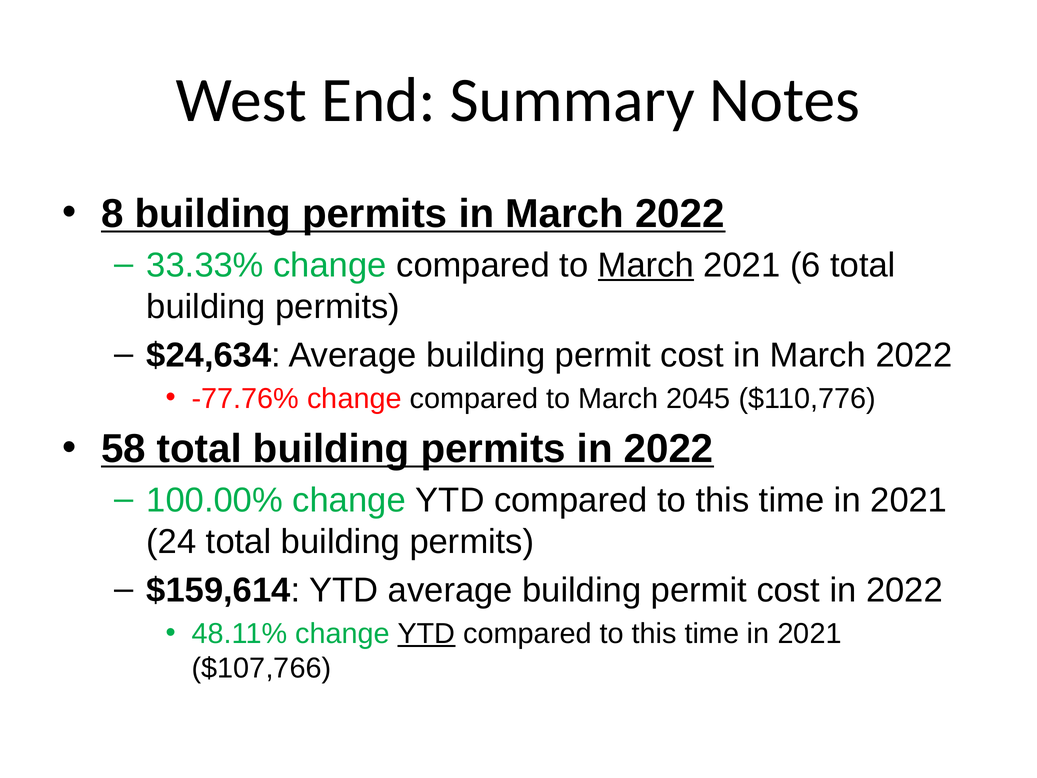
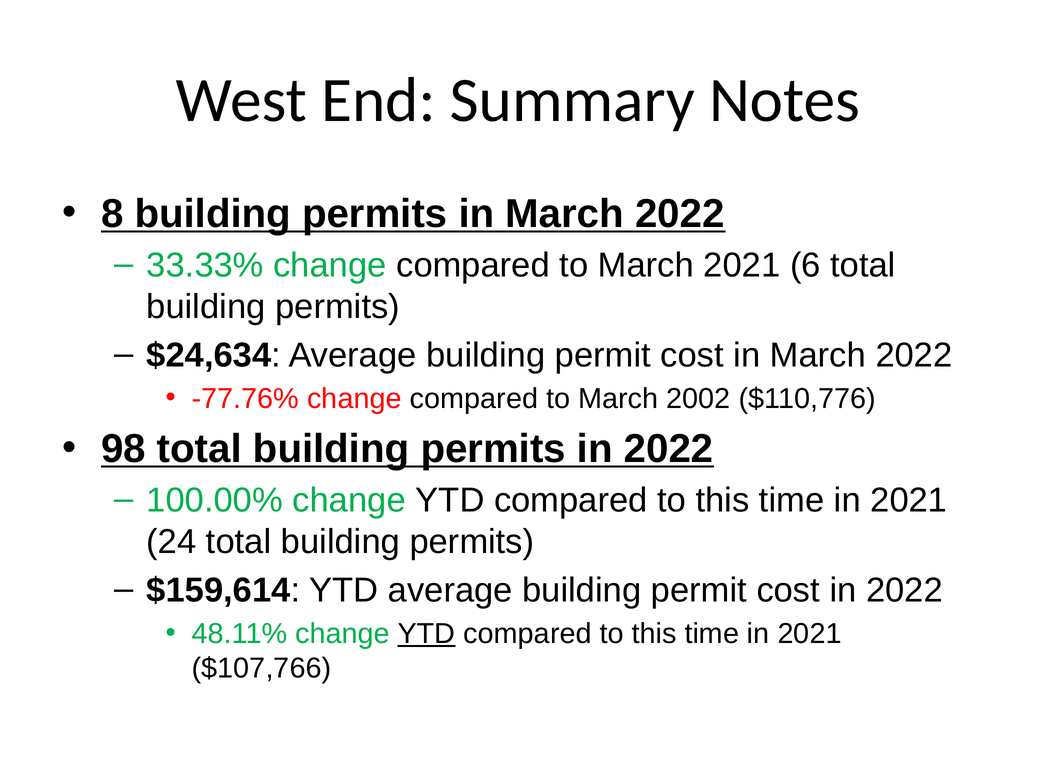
March underline: present -> none (646, 265)
2045: 2045 -> 2002 (698, 398)
58: 58 -> 98 (124, 449)
